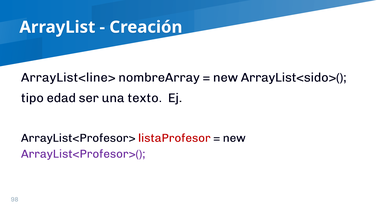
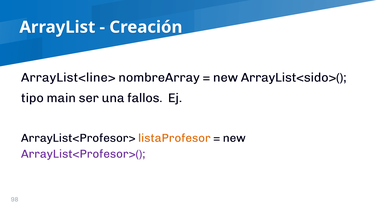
edad: edad -> main (61, 98)
texto: texto -> fallos (145, 98)
listaProfesor colour: red -> orange (174, 138)
